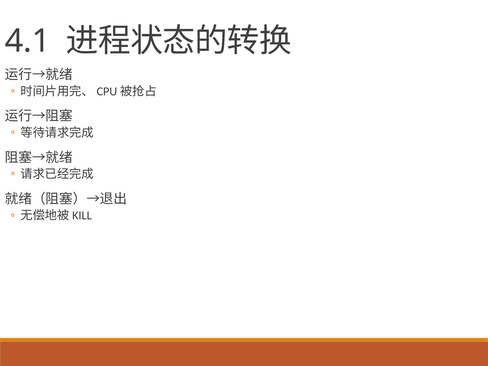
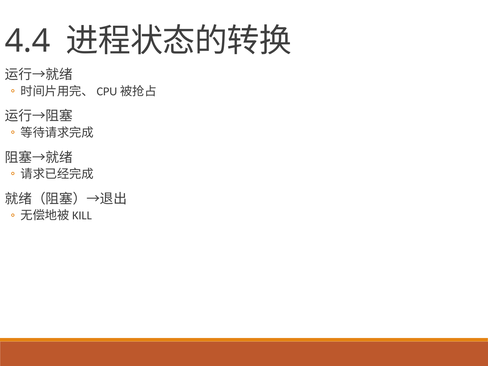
4.1: 4.1 -> 4.4 (28, 41)
